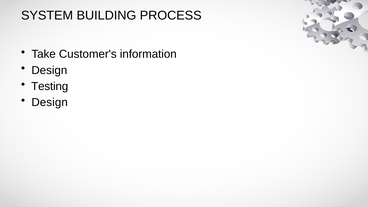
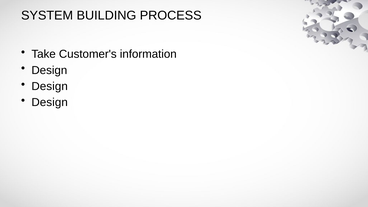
Testing: Testing -> Design (50, 86)
